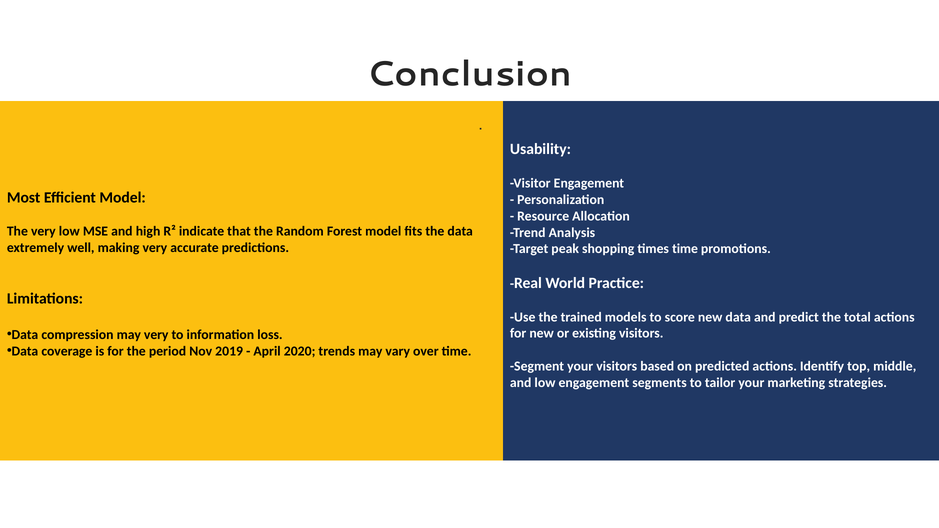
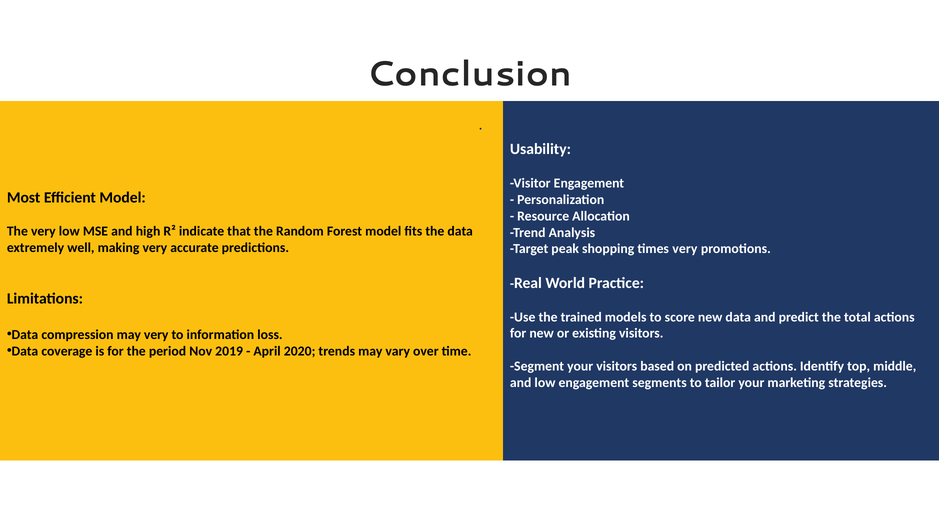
times time: time -> very (685, 249)
